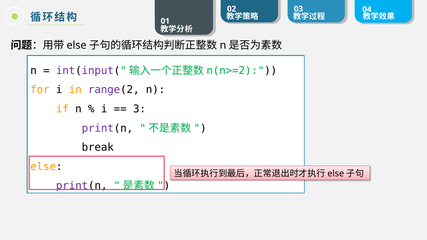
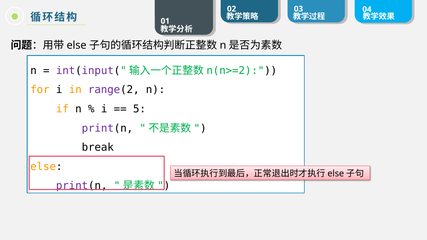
3: 3 -> 5 (139, 109)
